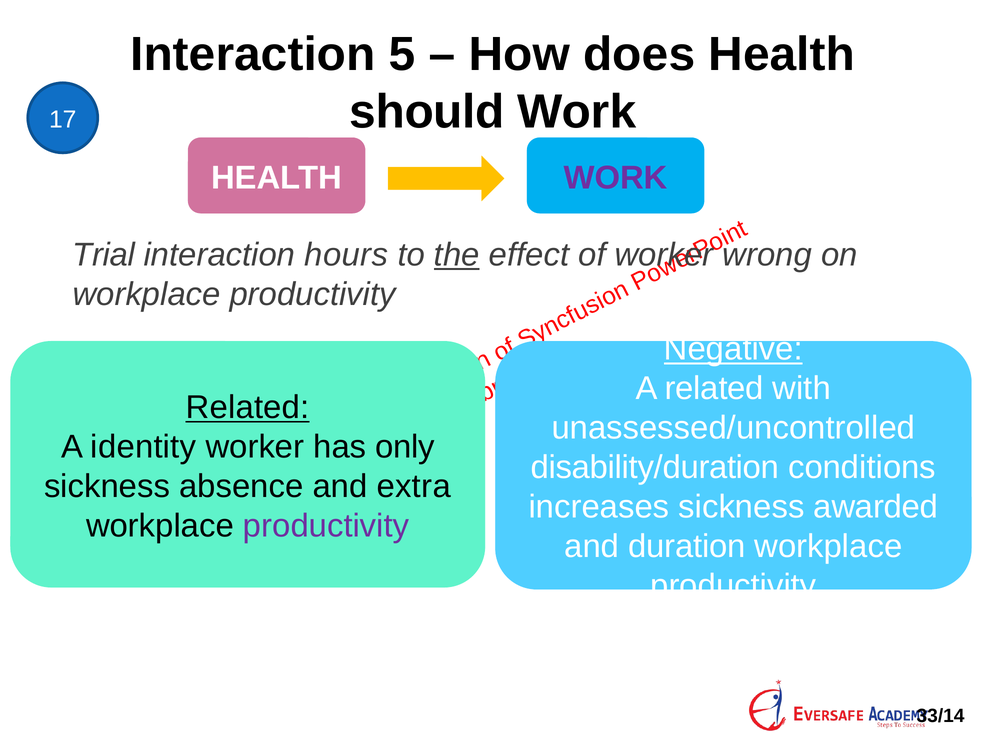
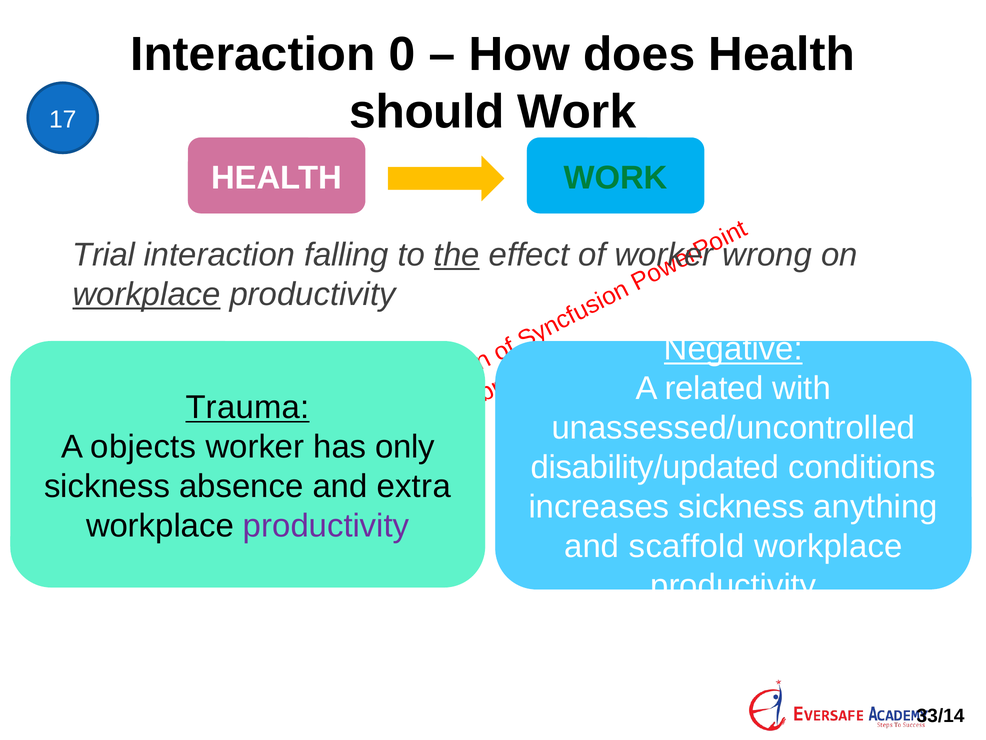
5: 5 -> 0 (402, 55)
WORK colour: purple -> green (616, 178)
hours: hours -> falling (346, 255)
workplace underline: none -> present (147, 294)
Related: Related -> Trauma (248, 407)
identity: identity -> objects (143, 447)
disability/duration: disability/duration -> disability/updated (655, 467)
awarded: awarded -> anything (876, 507)
duration: duration -> scaffold (687, 546)
